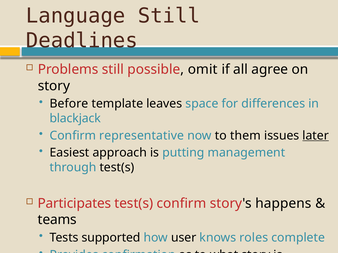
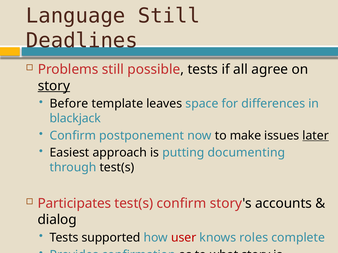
possible omit: omit -> tests (203, 70)
story underline: none -> present (54, 86)
representative: representative -> postponement (142, 136)
them: them -> make (246, 136)
management: management -> documenting (246, 153)
happens: happens -> accounts (283, 204)
teams: teams -> dialog (57, 220)
user colour: black -> red (184, 238)
